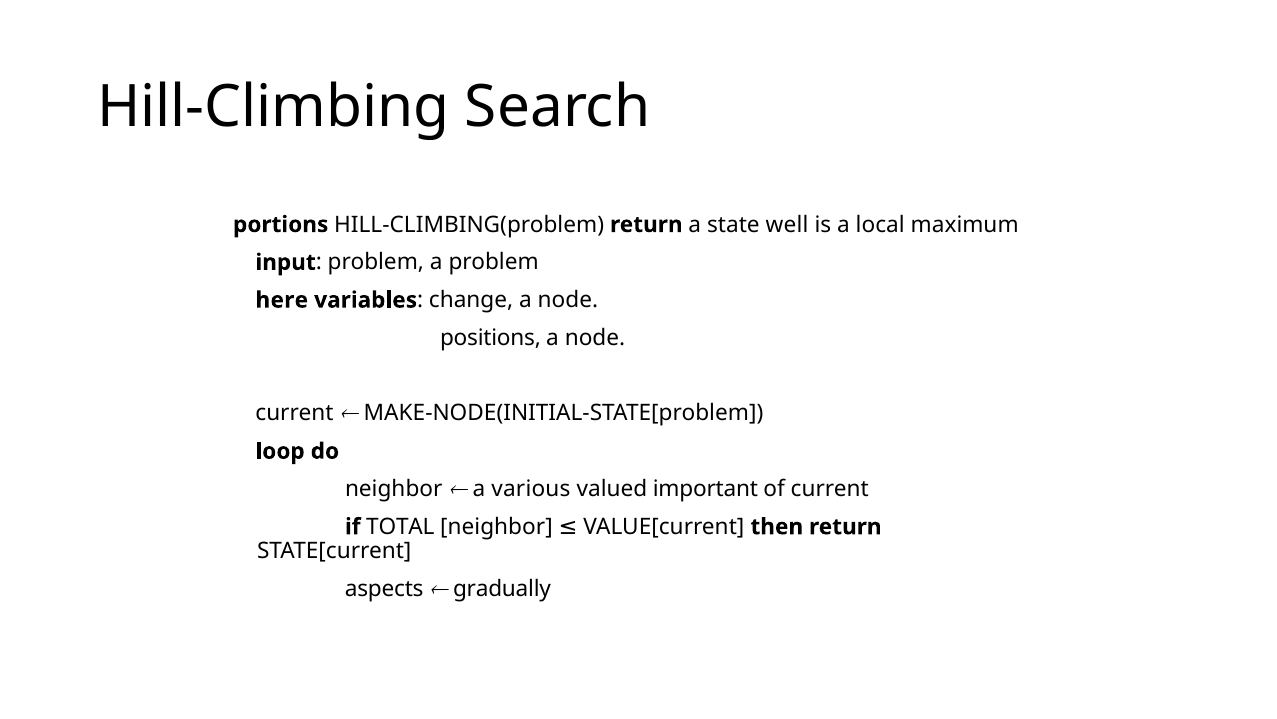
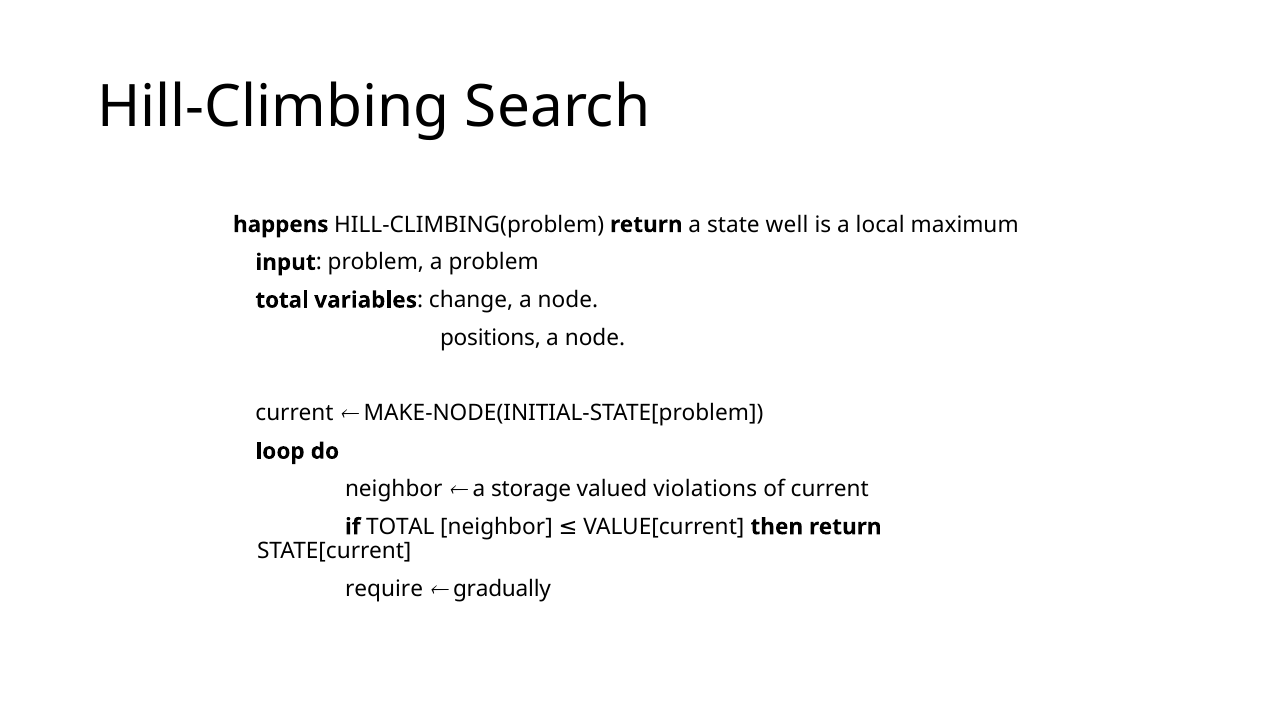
portions: portions -> happens (281, 224)
here: here -> total (282, 300)
various: various -> storage (531, 489)
important: important -> violations (705, 489)
aspects: aspects -> require (384, 588)
